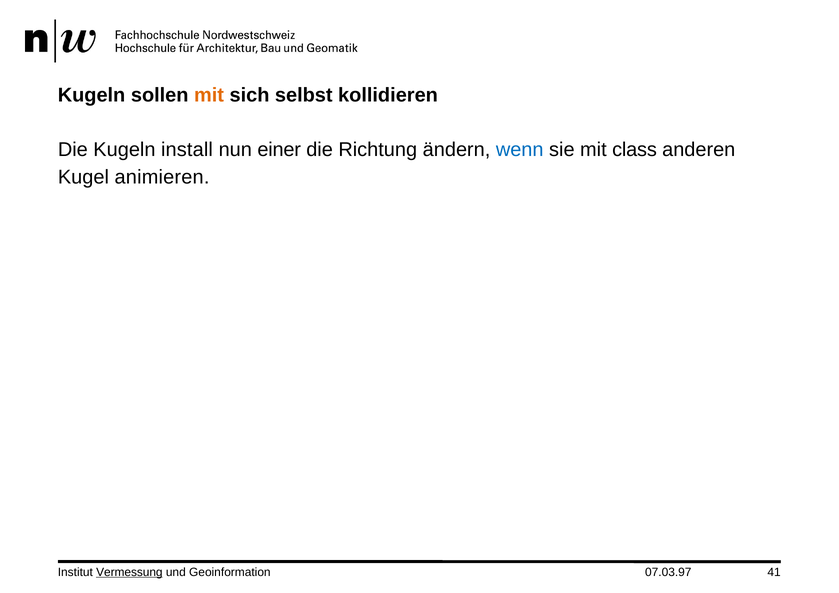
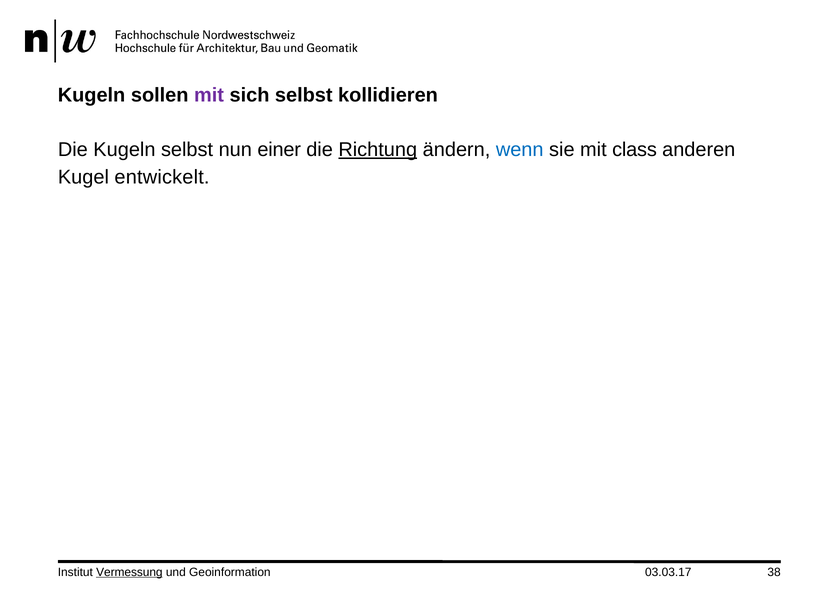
mit colour: orange -> purple (209, 95)
Kugeln install: install -> selbst (187, 150)
Richtung underline: none -> present (378, 150)
animieren: animieren -> entwickelt (162, 177)
07.03.97: 07.03.97 -> 03.03.17 (668, 572)
41: 41 -> 38 (774, 572)
